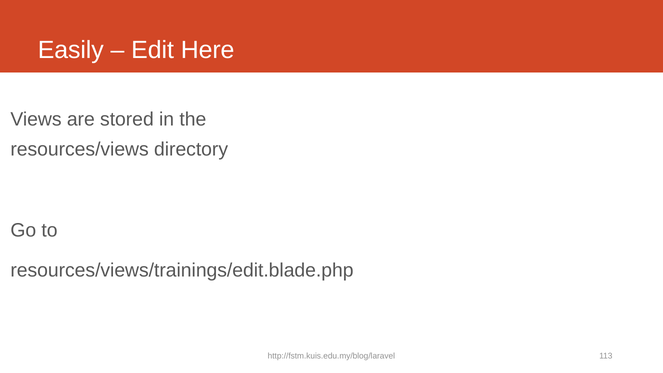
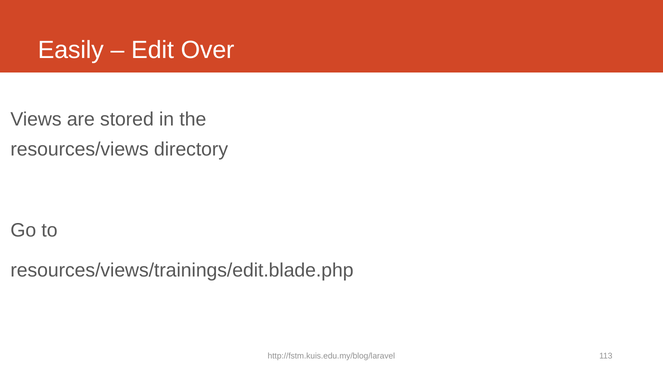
Here: Here -> Over (208, 50)
